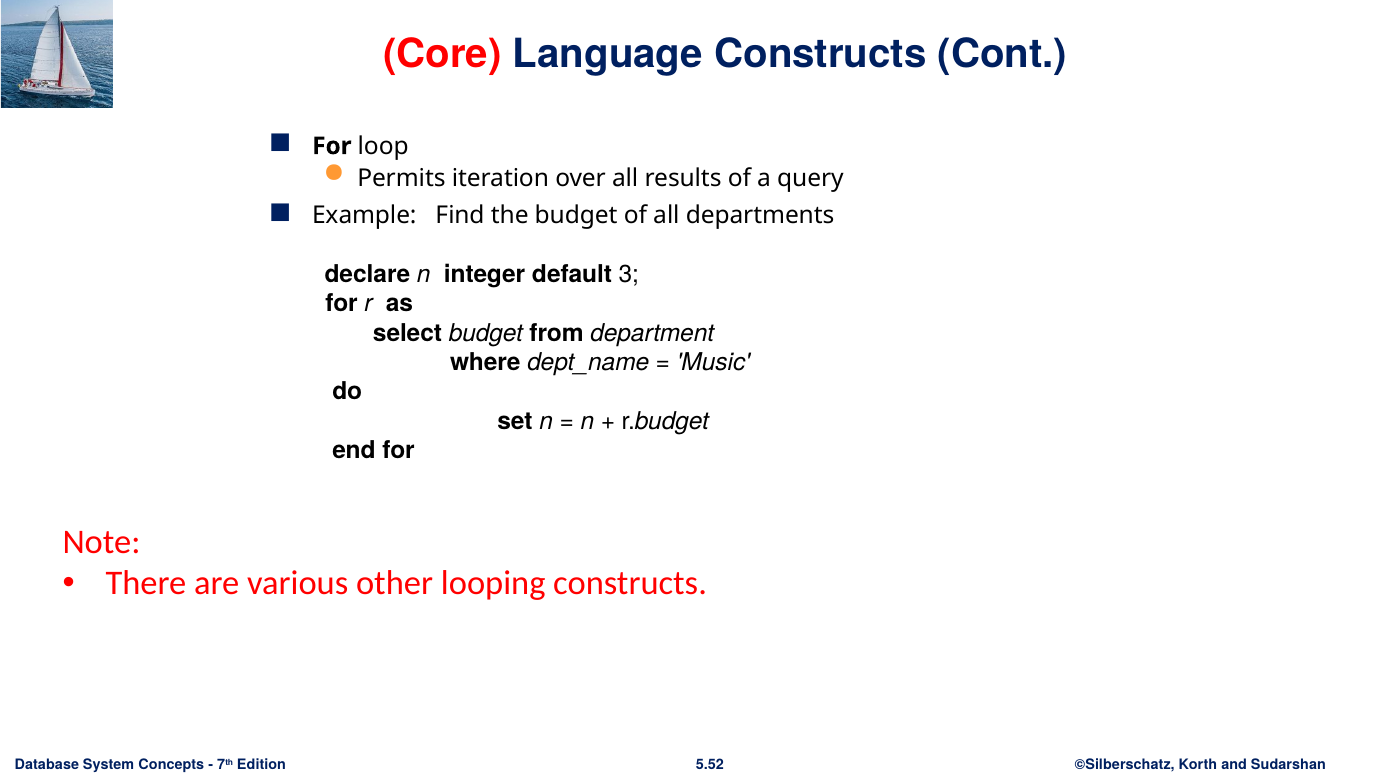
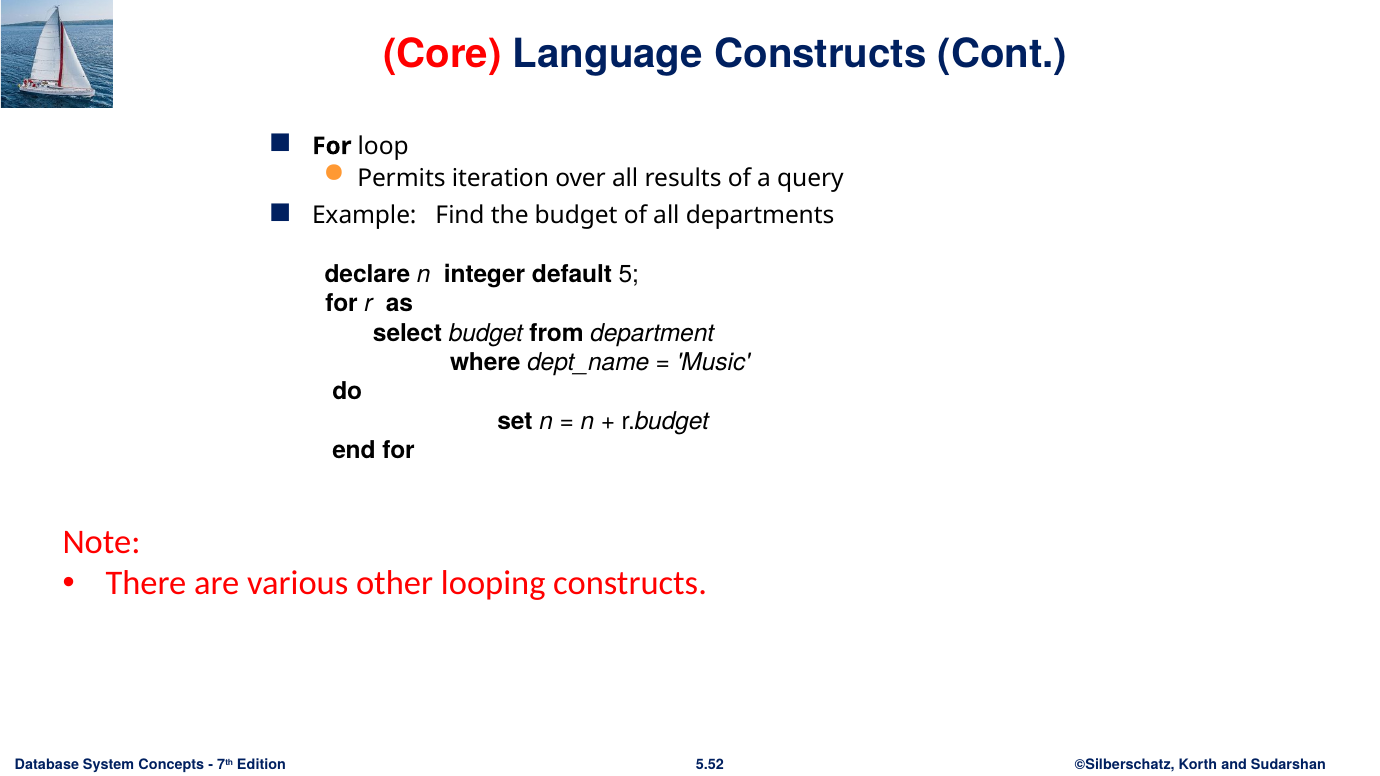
3: 3 -> 5 (629, 274)
